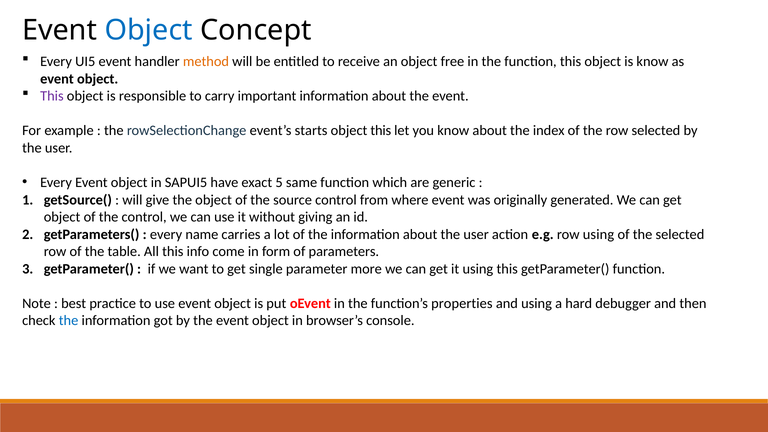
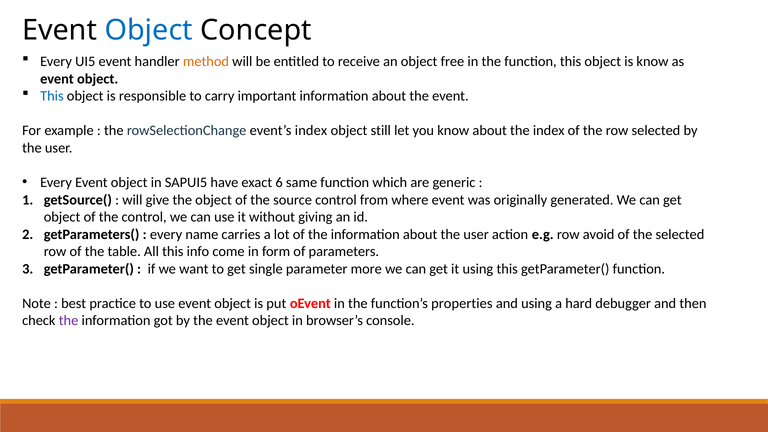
This colour: purple -> blue (52, 96)
event’s starts: starts -> index (311, 131)
object this: this -> still (381, 131)
5: 5 -> 6 (279, 182)
row using: using -> avoid (599, 234)
the colour: blue -> purple (69, 321)
